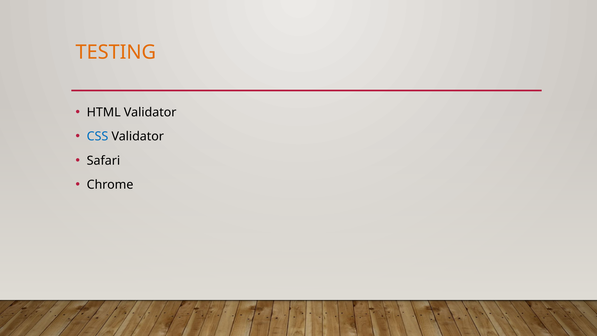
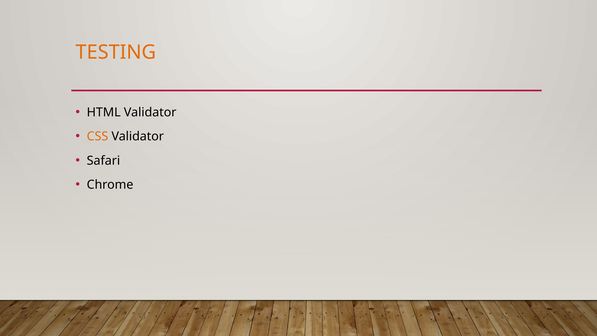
CSS colour: blue -> orange (98, 136)
